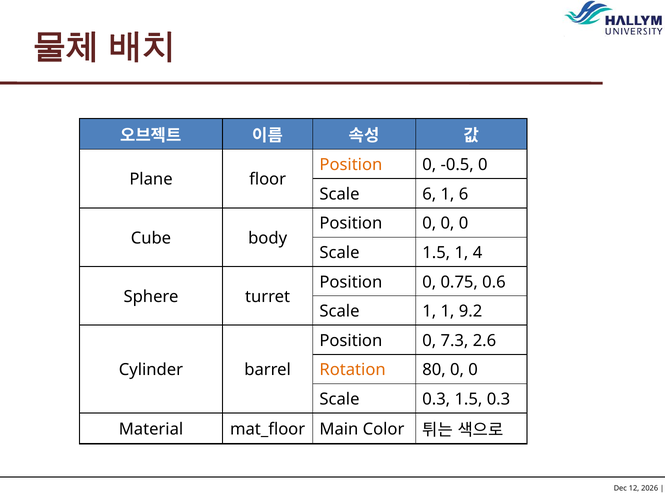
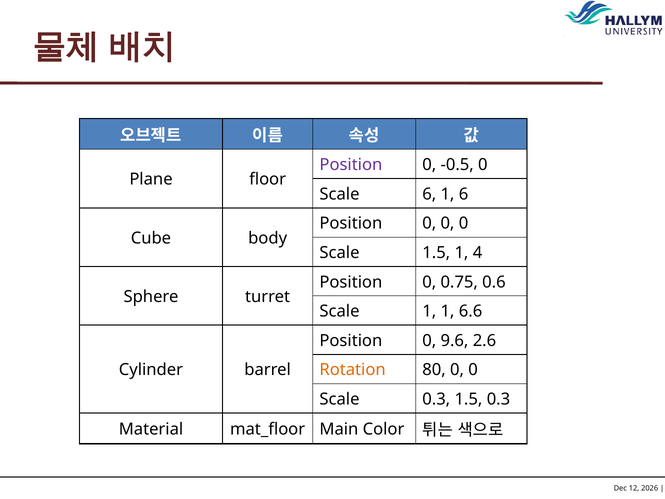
Position colour: orange -> purple (351, 165)
9.2: 9.2 -> 6.6 (471, 311)
7.3: 7.3 -> 9.6 (455, 341)
